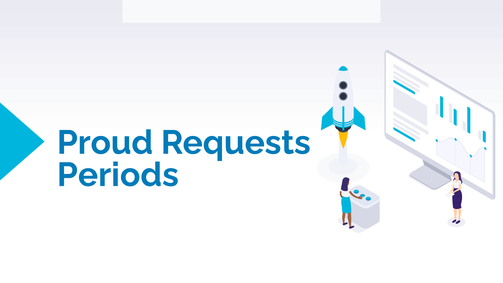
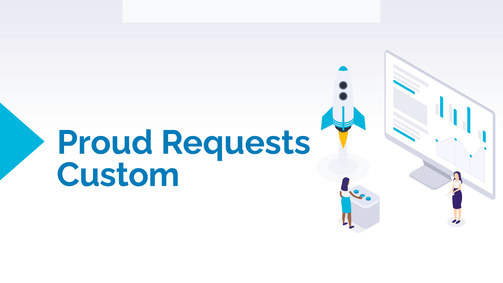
Periods: Periods -> Custom (118, 175)
